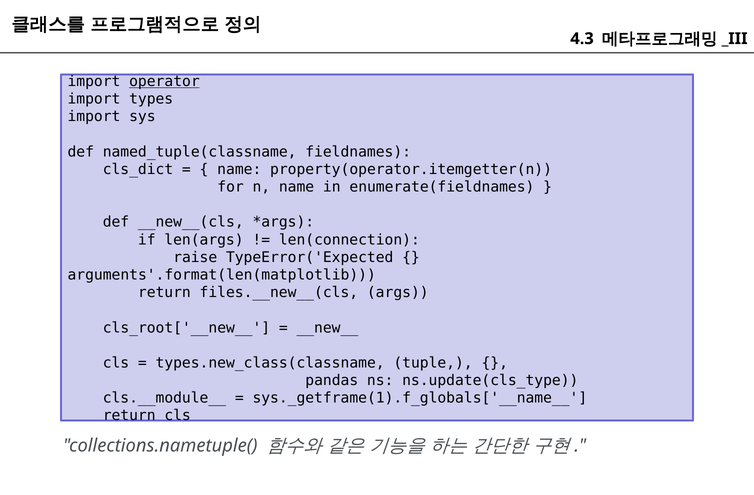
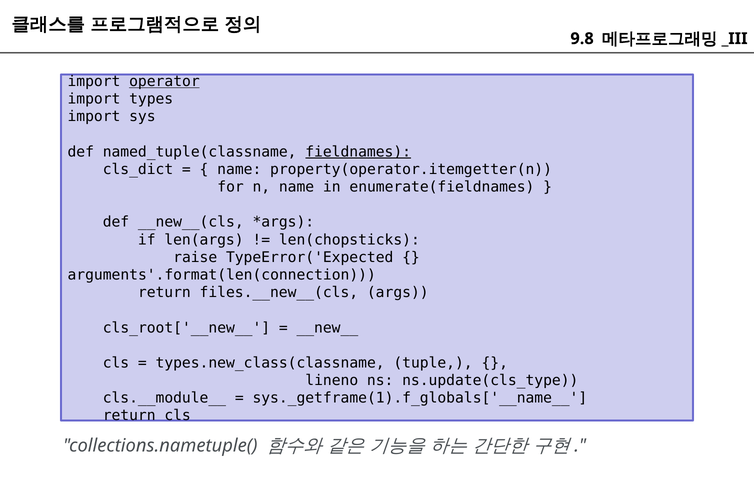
4.3: 4.3 -> 9.8 (582, 39)
fieldnames underline: none -> present (358, 152)
len(connection: len(connection -> len(chopsticks (349, 240)
arguments'.format(len(matplotlib: arguments'.format(len(matplotlib -> arguments'.format(len(connection (222, 275)
pandas: pandas -> lineno (332, 381)
